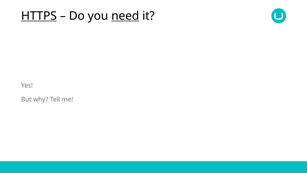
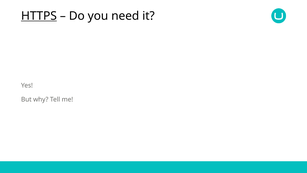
need underline: present -> none (125, 16)
